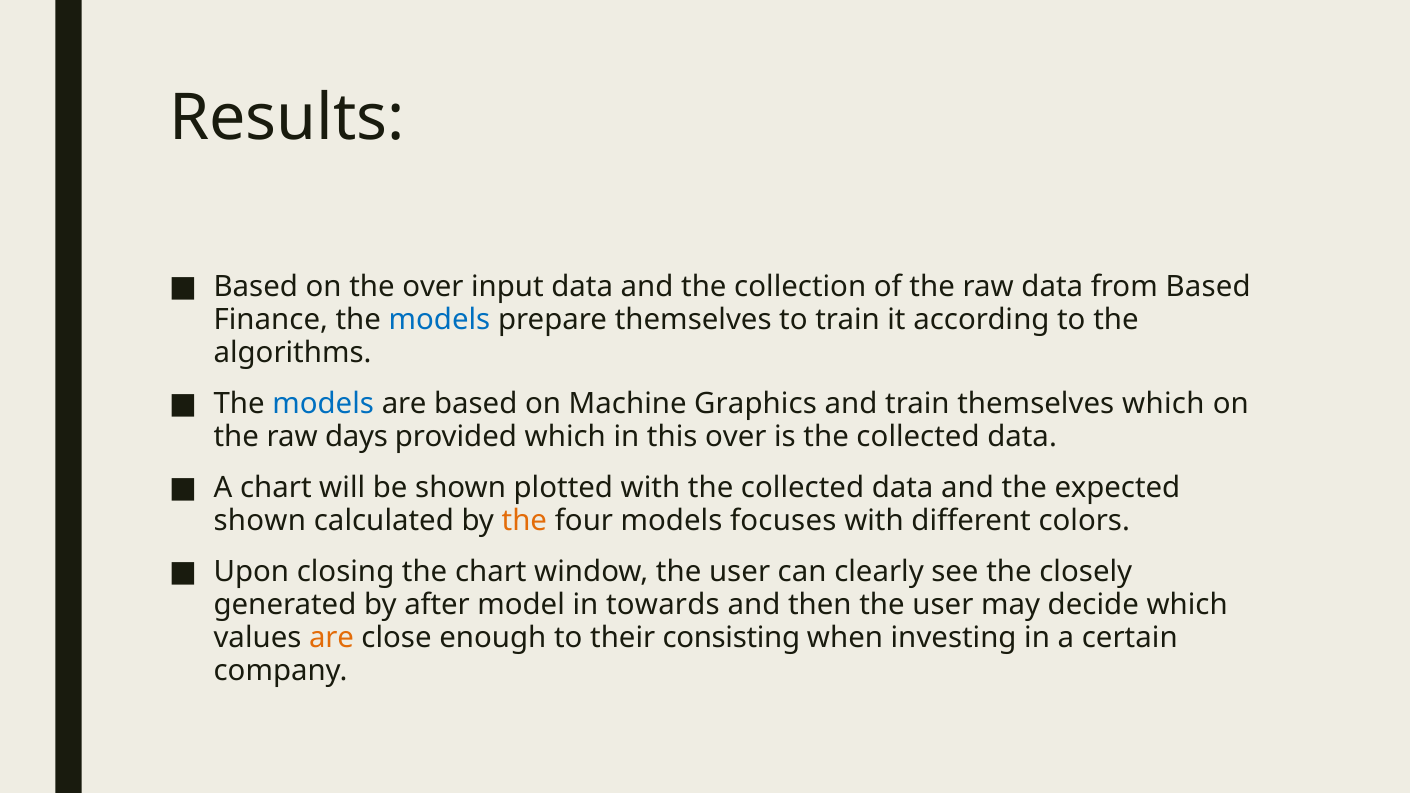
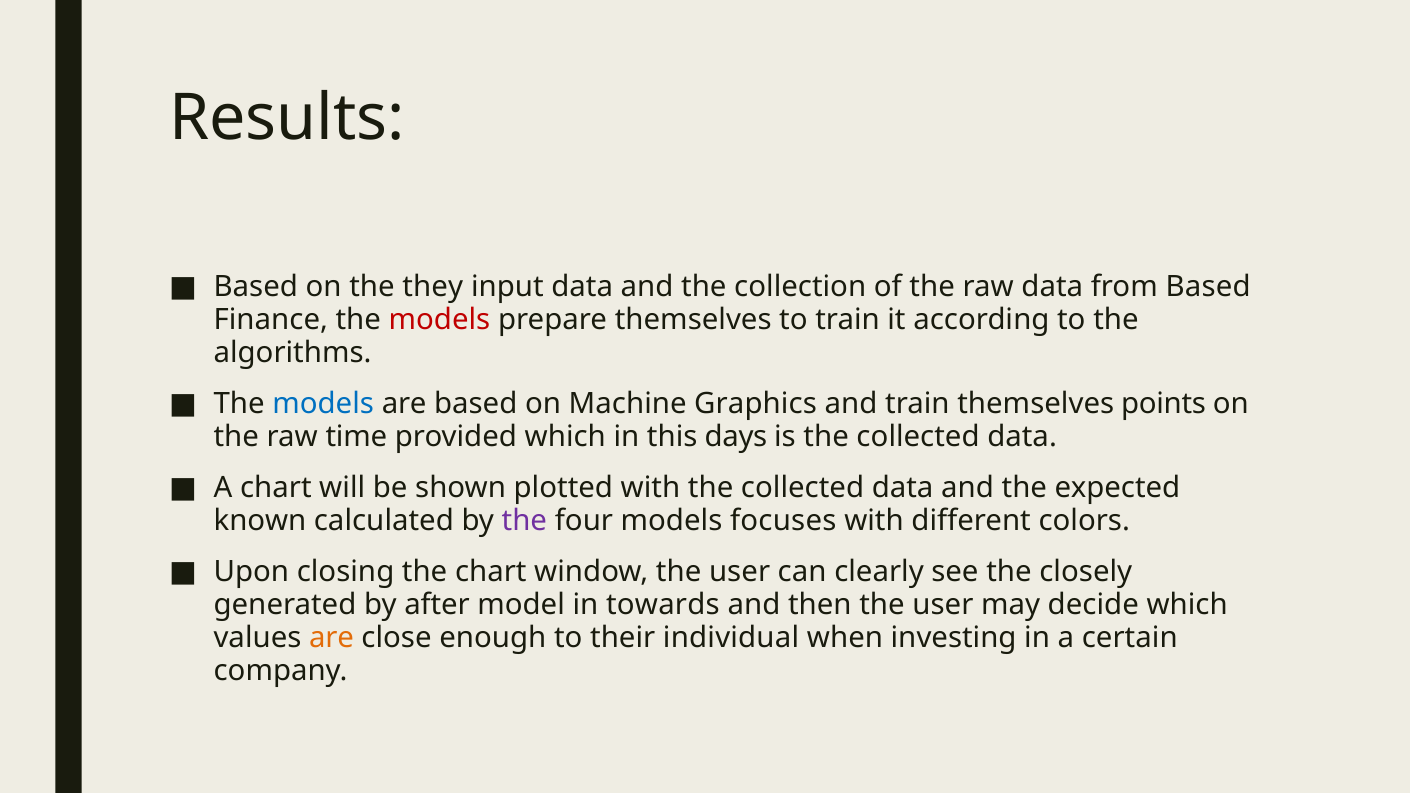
the over: over -> they (433, 286)
models colour: blue -> red (439, 320)
themselves which: which -> points (1164, 404)
days: days -> time (356, 437)
this over: over -> days (736, 437)
shown: shown -> known (260, 521)
the colour: orange -> purple (524, 521)
consisting: consisting -> individual (731, 638)
